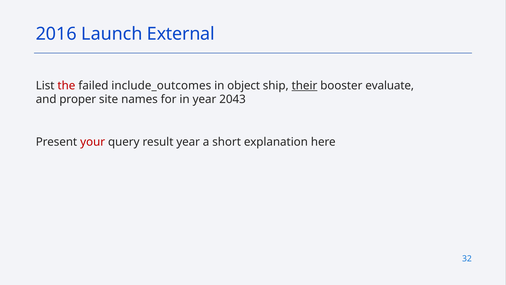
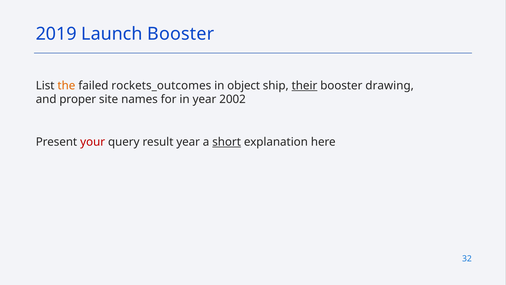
2016: 2016 -> 2019 (56, 34)
Launch External: External -> Booster (181, 34)
the colour: red -> orange (66, 85)
include_outcomes: include_outcomes -> rockets_outcomes (161, 85)
evaluate: evaluate -> drawing (390, 85)
2043: 2043 -> 2002 (233, 99)
short underline: none -> present (227, 142)
